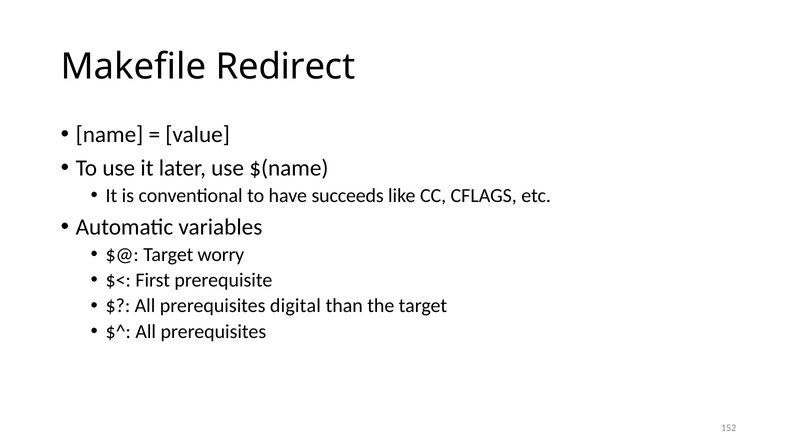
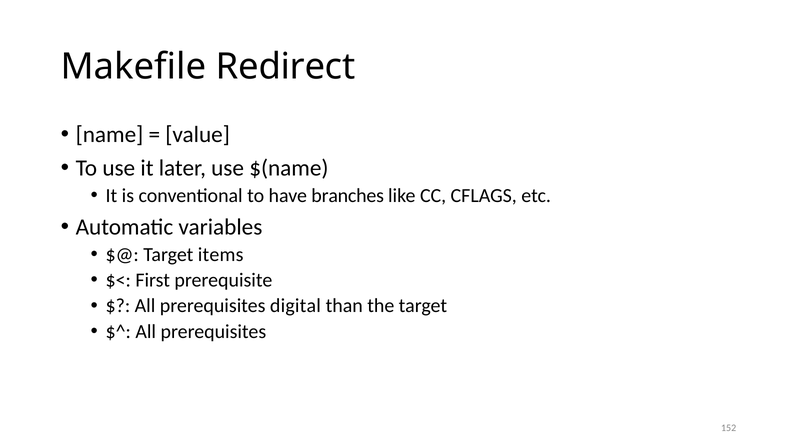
succeeds: succeeds -> branches (348, 196)
worry: worry -> items (221, 255)
